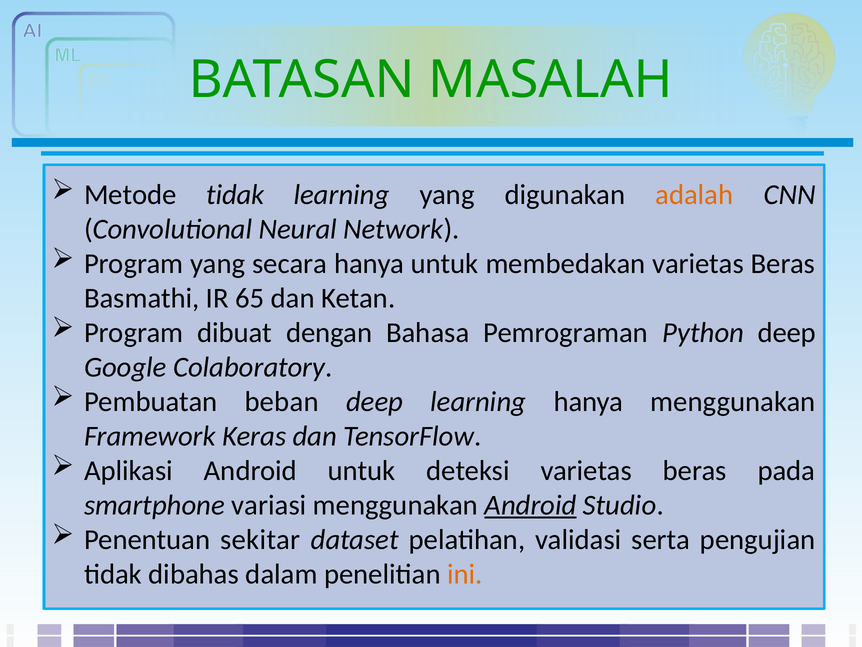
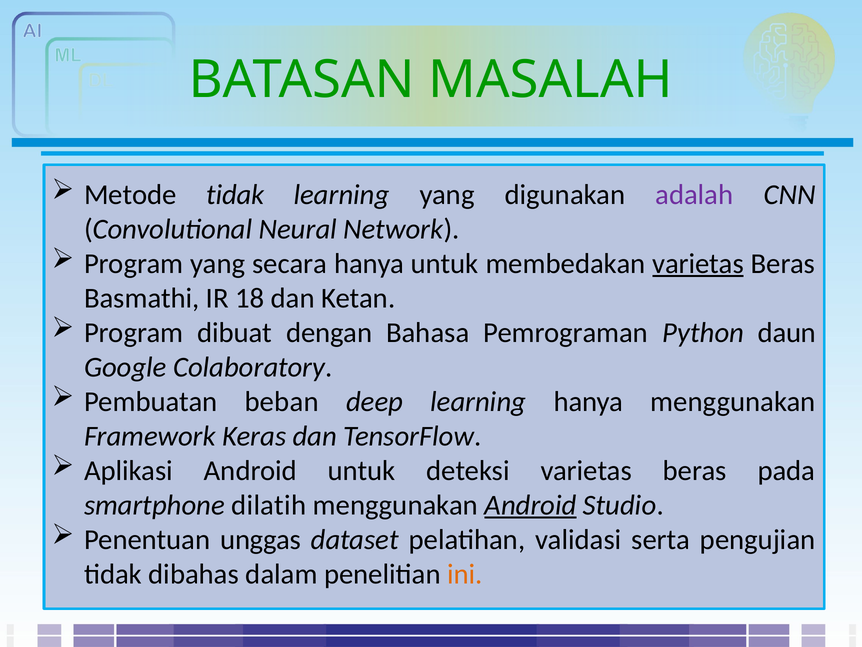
adalah colour: orange -> purple (694, 194)
varietas underline: none -> present (698, 263)
65: 65 -> 18 (250, 298)
Python deep: deep -> daun (787, 332)
variasi: variasi -> dilatih (269, 505)
sekitar: sekitar -> unggas (261, 539)
